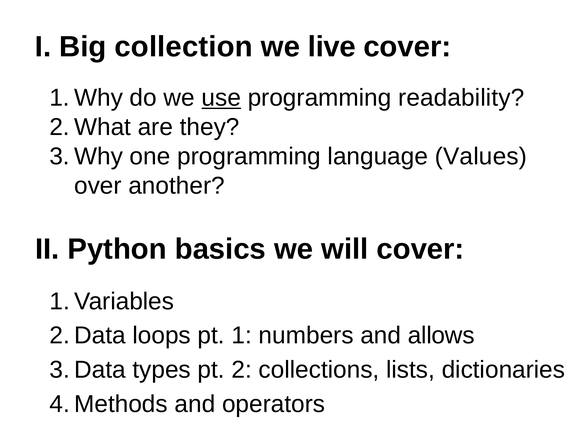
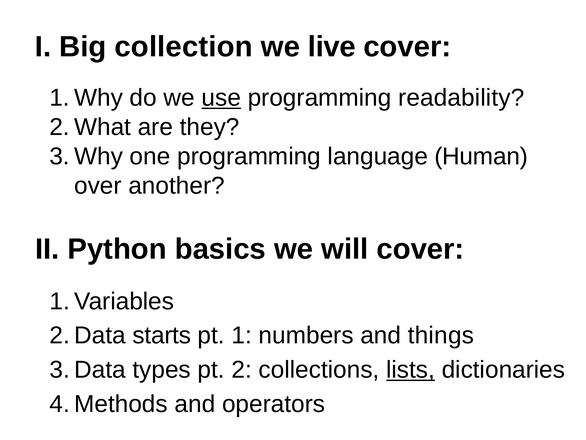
Values: Values -> Human (481, 156)
loops: loops -> starts (162, 335)
allows: allows -> things (441, 335)
lists underline: none -> present (411, 369)
